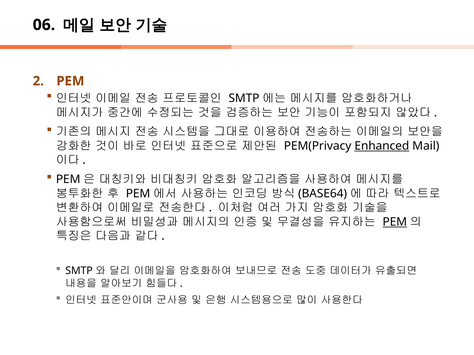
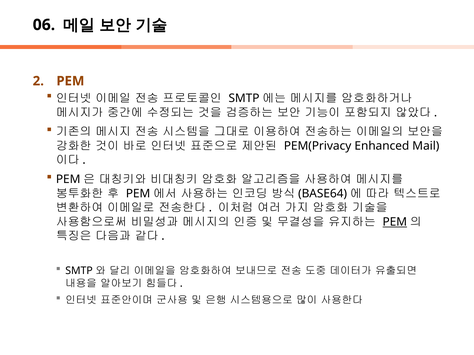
Enhanced underline: present -> none (382, 146)
